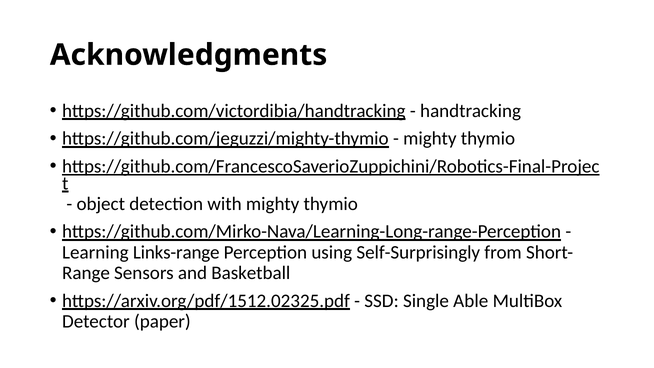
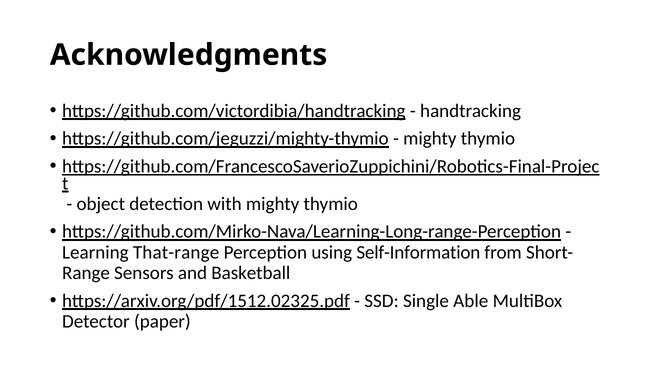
Links-range: Links-range -> That-range (176, 252)
Self-Surprisingly: Self-Surprisingly -> Self-Information (418, 252)
